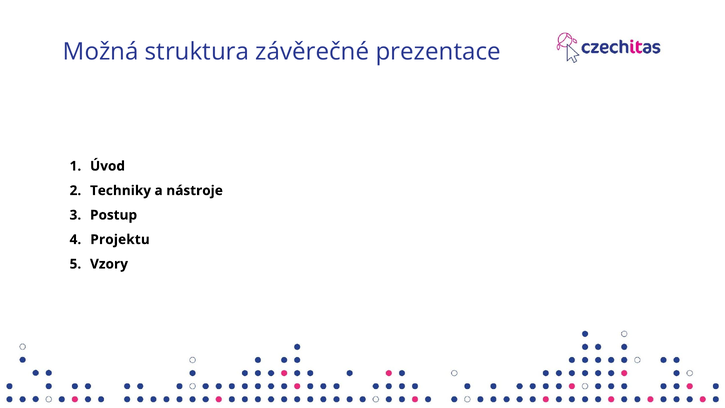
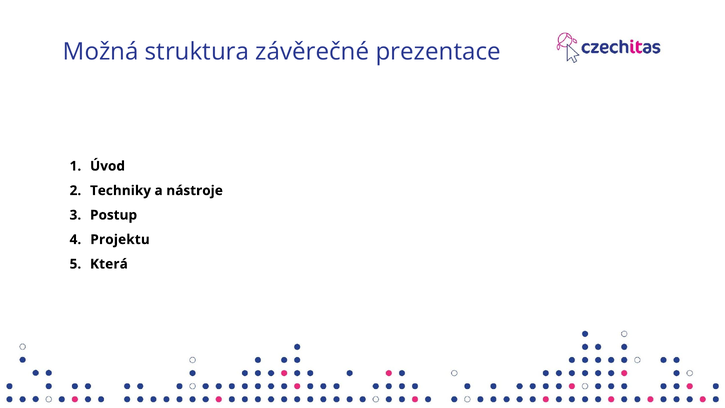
Vzory: Vzory -> Která (109, 264)
